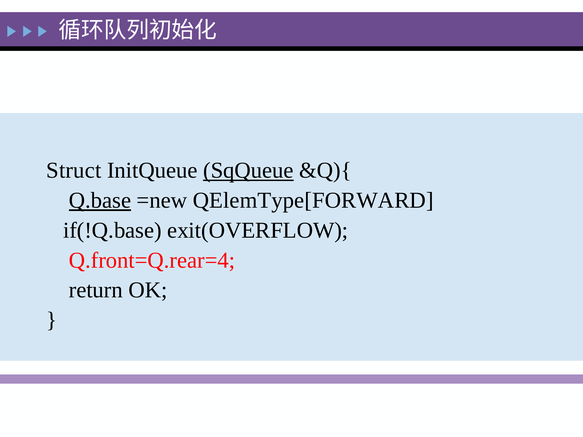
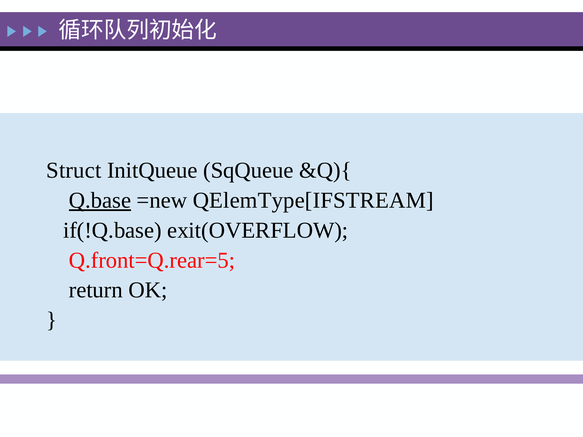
SqQueue underline: present -> none (248, 171)
QElemType[FORWARD: QElemType[FORWARD -> QElemType[IFSTREAM (313, 201)
Q.front=Q.rear=4: Q.front=Q.rear=4 -> Q.front=Q.rear=5 (152, 260)
